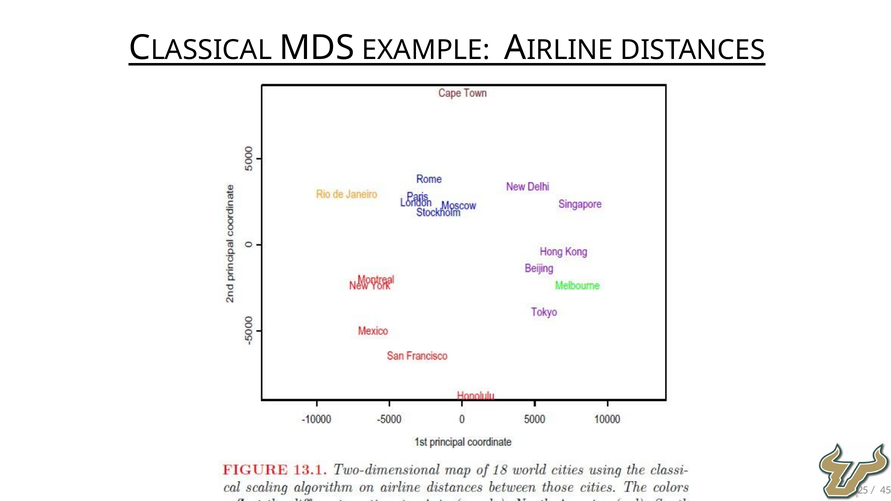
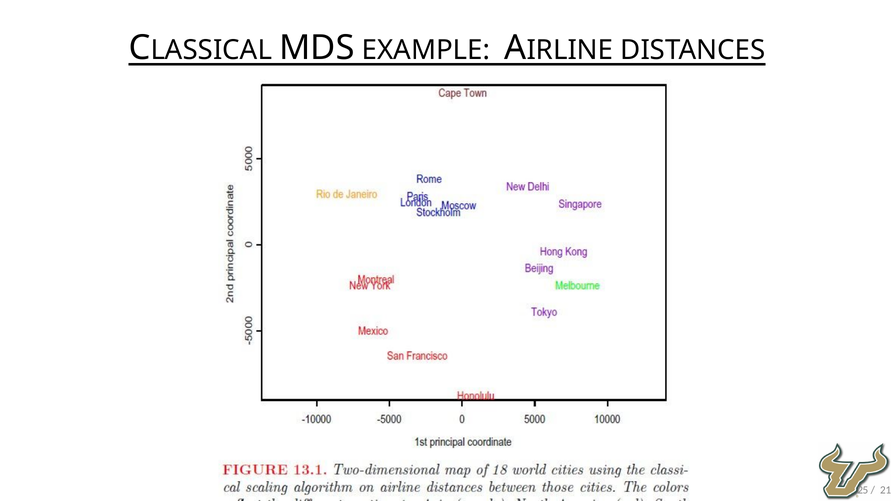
45: 45 -> 21 (886, 490)
